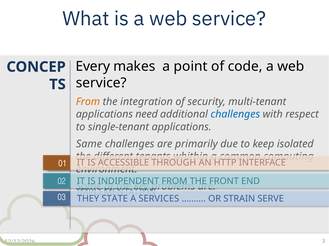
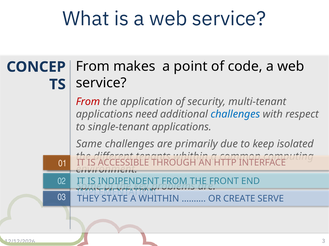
Every: Every -> From (93, 67)
From colour: orange -> red (88, 102)
integration: integration -> application (147, 102)
A SERVICES: SERVICES -> WHITHIN (159, 199)
STRAIN: STRAIN -> CREATE (239, 199)
